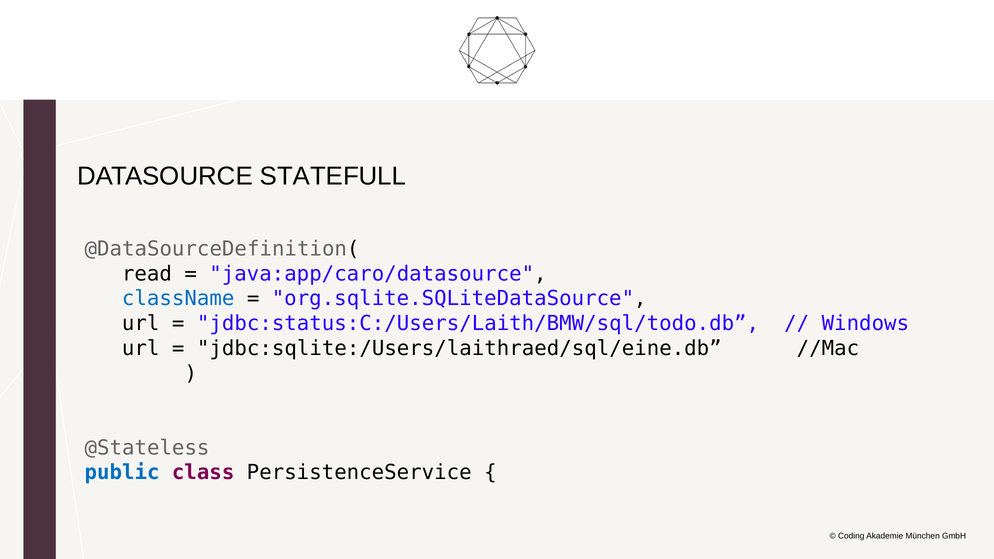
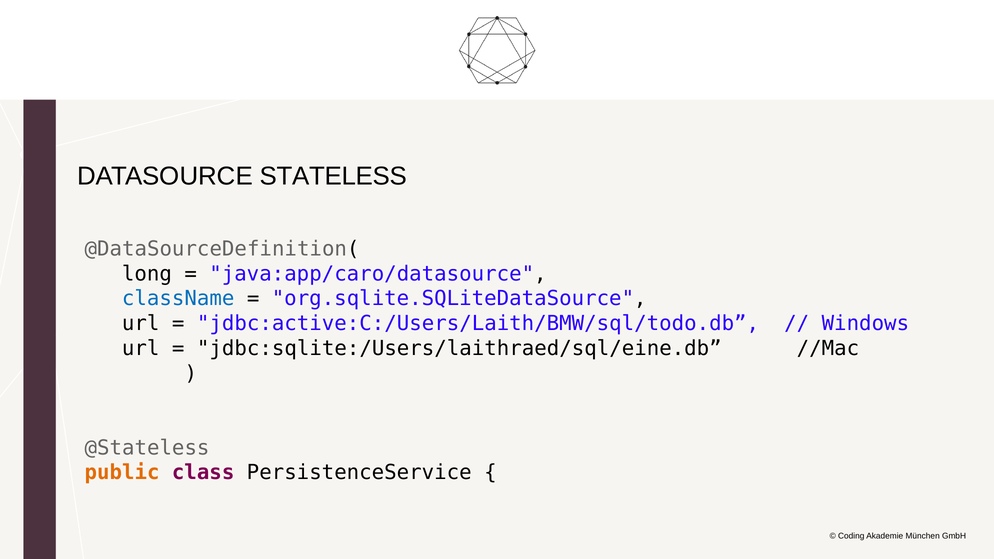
STATEFULL: STATEFULL -> STATELESS (333, 176)
read: read -> long (147, 274)
jdbc:status:C:/Users/Laith/BMW/sql/todo.db: jdbc:status:C:/Users/Laith/BMW/sql/todo.db -> jdbc:active:C:/Users/Laith/BMW/sql/todo.db (478, 324)
public colour: blue -> orange (122, 473)
